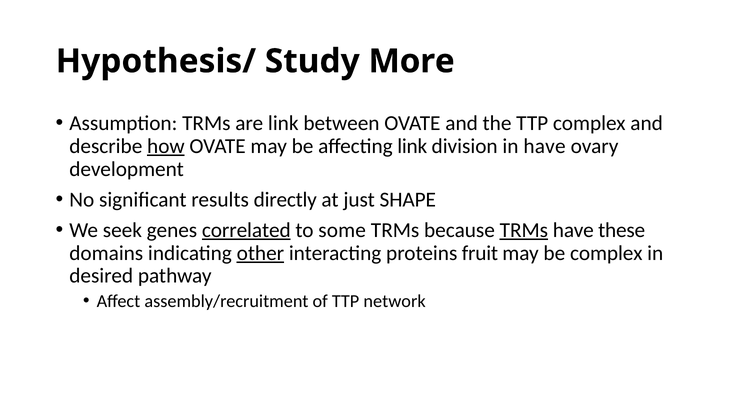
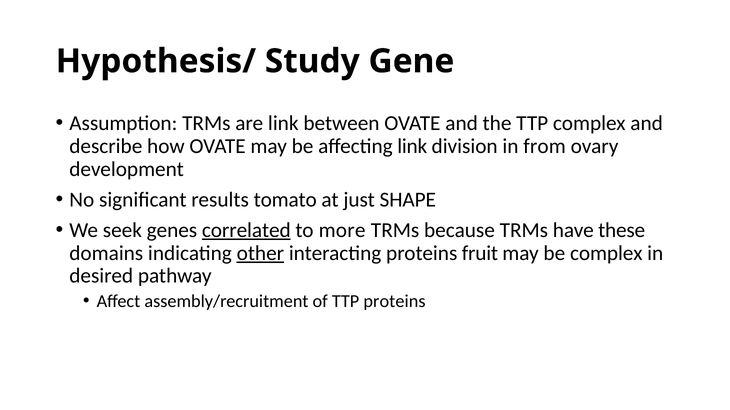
More: More -> Gene (411, 61)
how underline: present -> none (166, 146)
in have: have -> from (545, 146)
directly: directly -> tomato (285, 200)
some: some -> more (342, 230)
TRMs underline: present -> none (524, 230)
TTP network: network -> proteins (395, 301)
